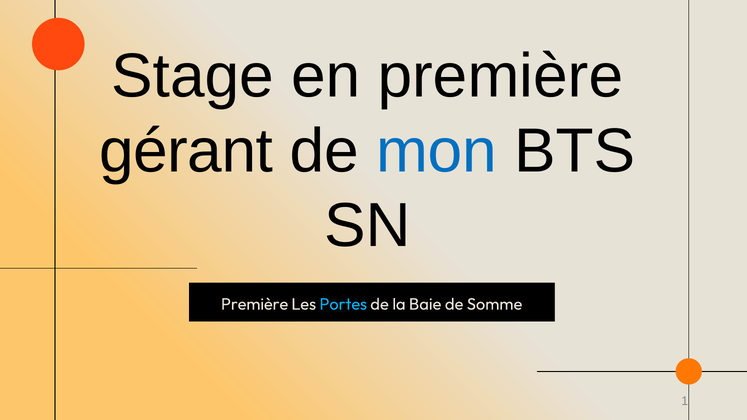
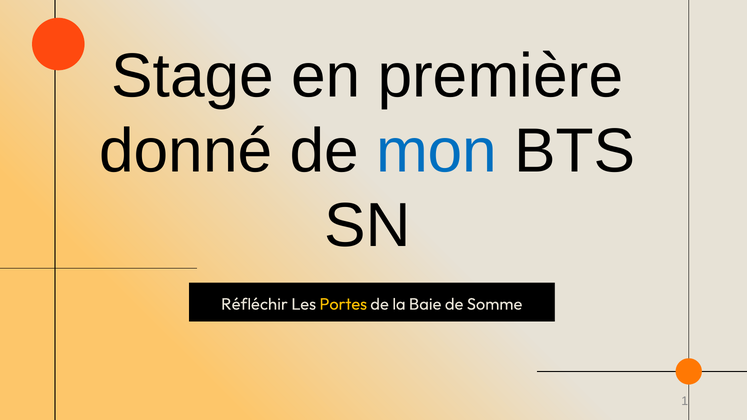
gérant: gérant -> donné (186, 151)
Première: Première -> Réfléchir (254, 304)
Portes colour: light blue -> yellow (343, 304)
